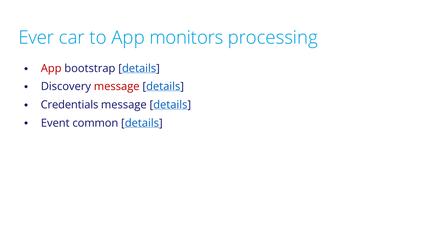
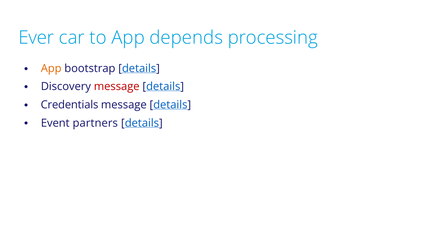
monitors: monitors -> depends (186, 38)
App colour: red -> orange (51, 68)
common: common -> partners (95, 123)
